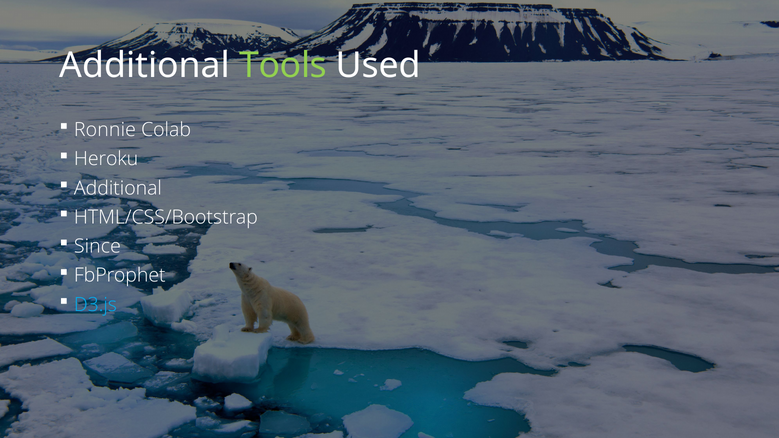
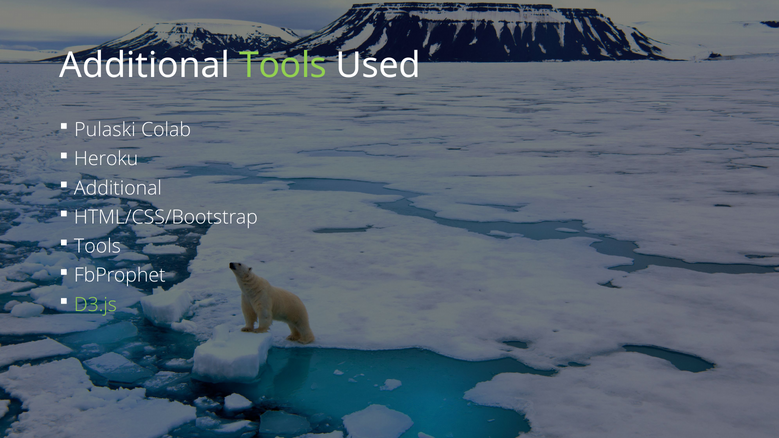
Ronnie: Ronnie -> Pulaski (105, 130)
Since: Since -> Tools (97, 247)
D3.js colour: light blue -> light green (95, 305)
